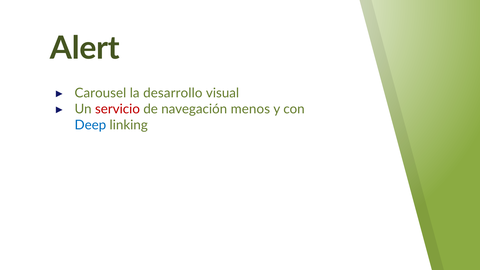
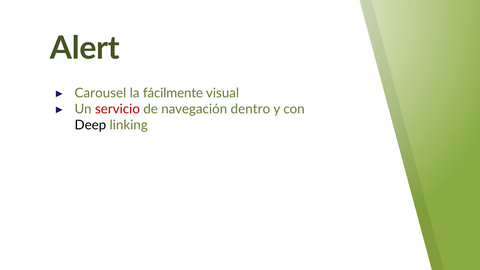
desarrollo: desarrollo -> fácilmente (173, 93)
menos: menos -> dentro (250, 109)
Deep colour: blue -> black (90, 125)
